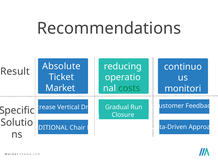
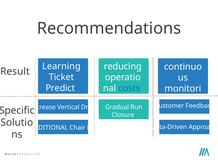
Absolute: Absolute -> Learning (61, 66)
Market: Market -> Predict (60, 88)
costs colour: green -> blue (129, 88)
